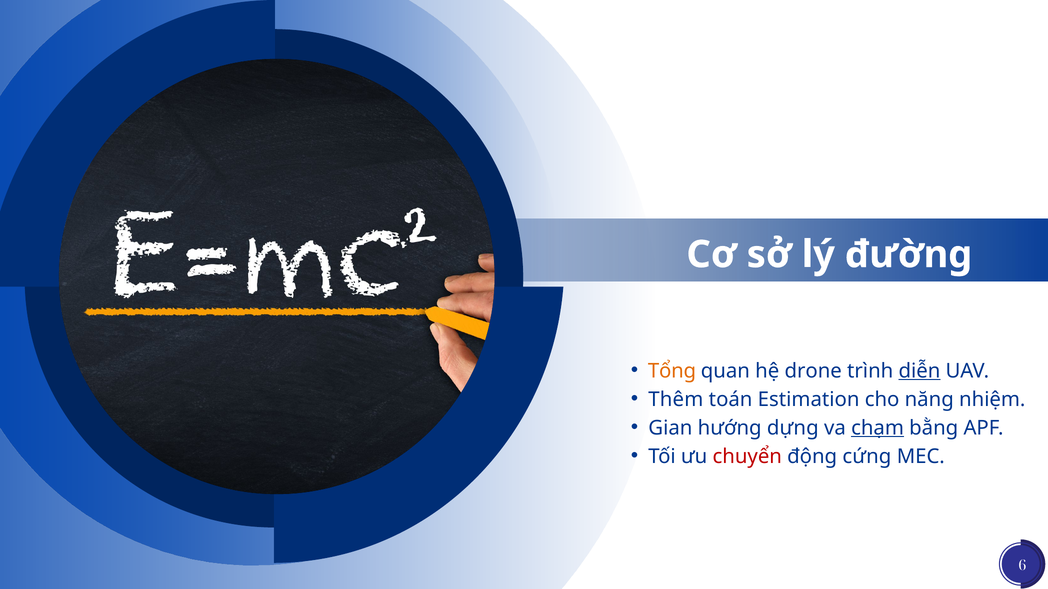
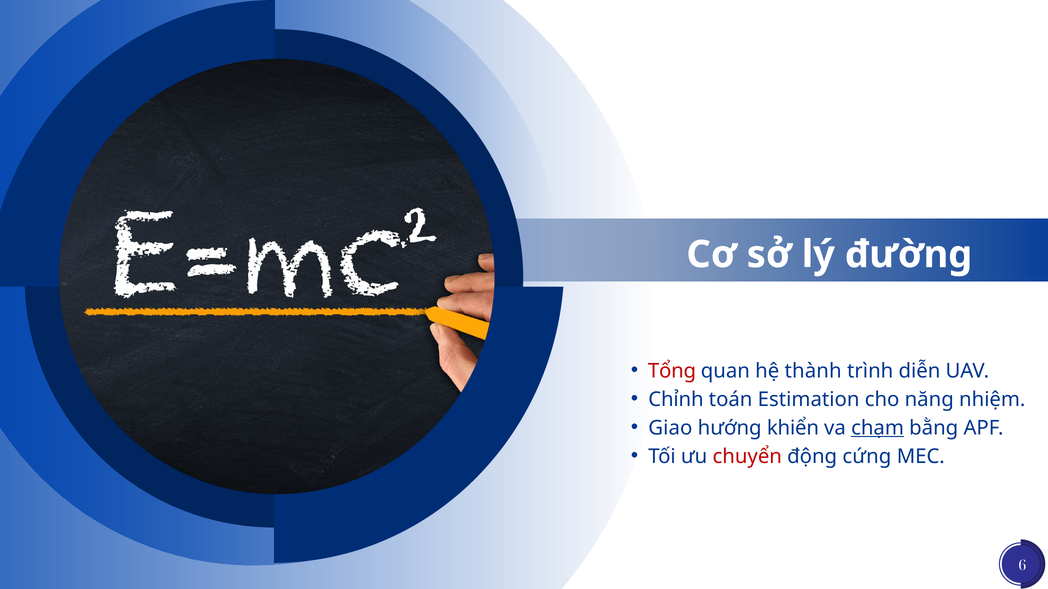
Tổng colour: orange -> red (672, 371)
drone: drone -> thành (813, 371)
diễn underline: present -> none (919, 371)
Thêm: Thêm -> Chỉnh (676, 400)
Gian: Gian -> Giao (670, 428)
dựng: dựng -> khiển (793, 428)
